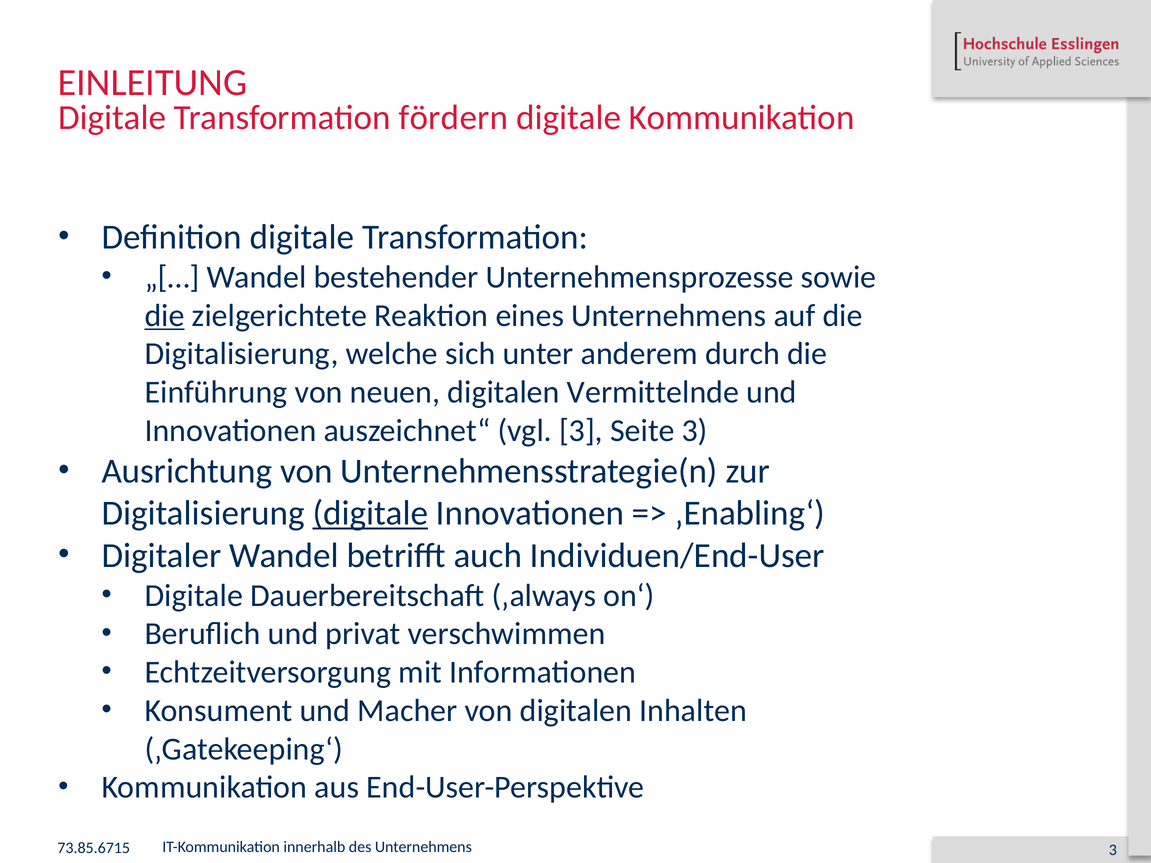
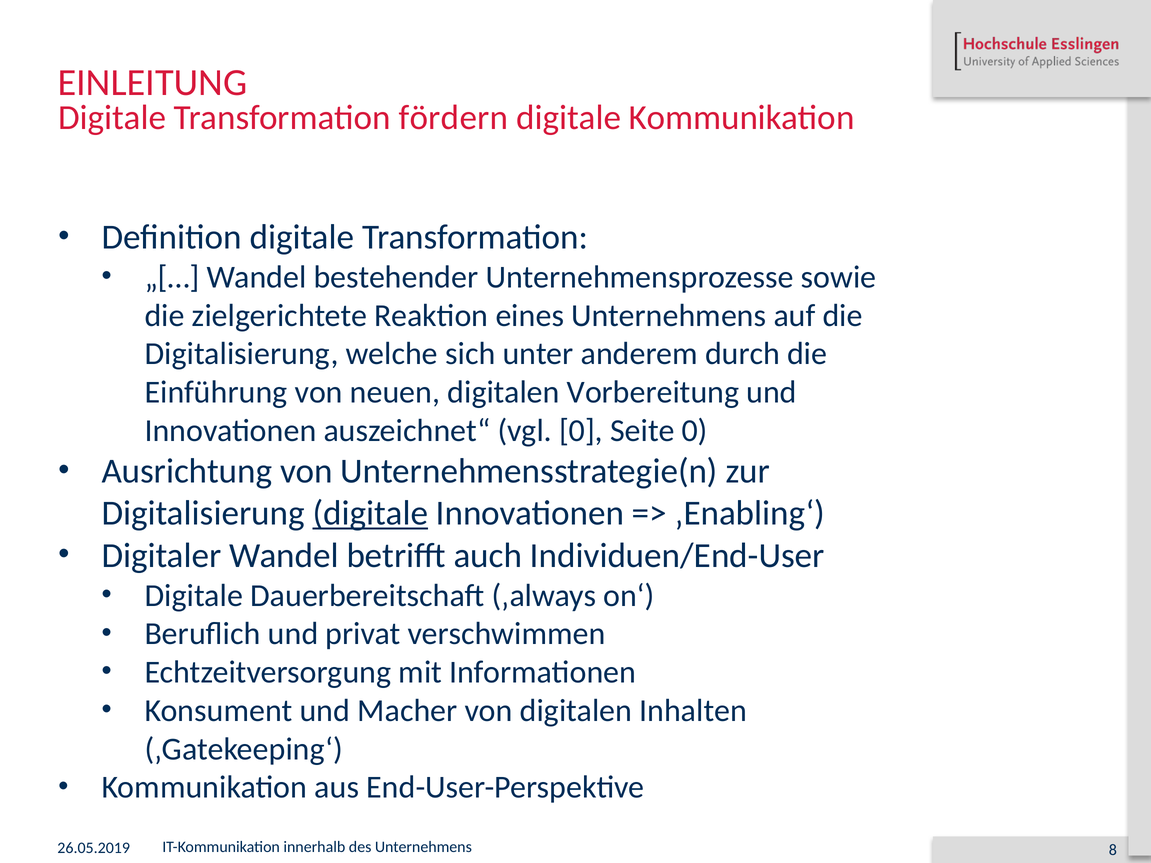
die underline: present -> none (165, 316)
Vermittelnde: Vermittelnde -> Vorbereitung (653, 392)
vgl 3: 3 -> 0 (581, 431)
Seite 3: 3 -> 0 (695, 431)
73.85.6715: 73.85.6715 -> 26.05.2019 (94, 848)
Unternehmens 3: 3 -> 8 (1113, 850)
